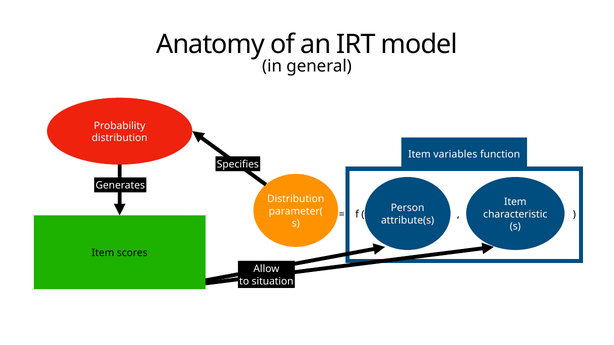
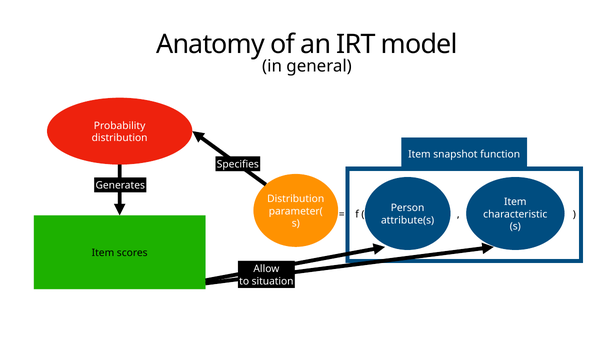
variables: variables -> snapshot (455, 154)
